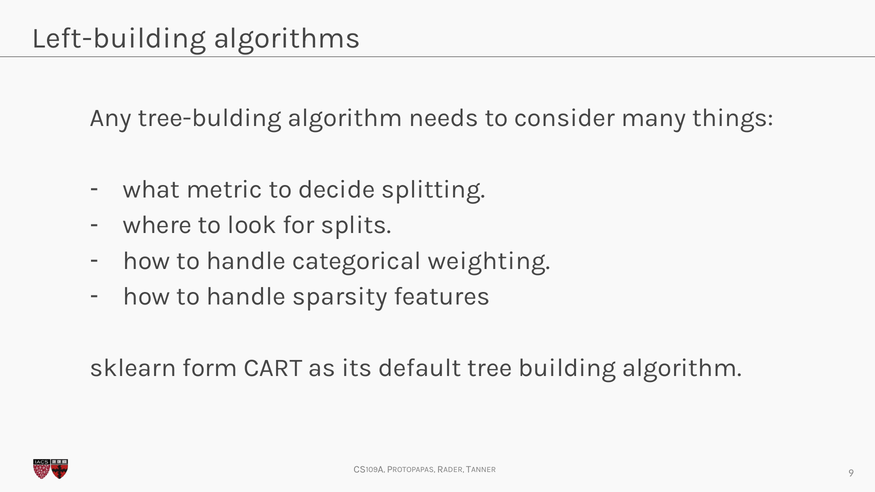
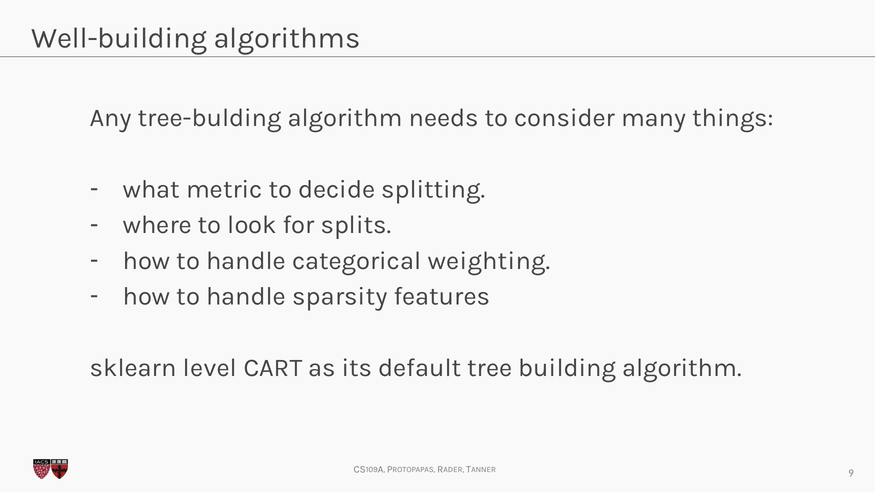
Left-building: Left-building -> Well-building (119, 38)
form: form -> level (210, 368)
